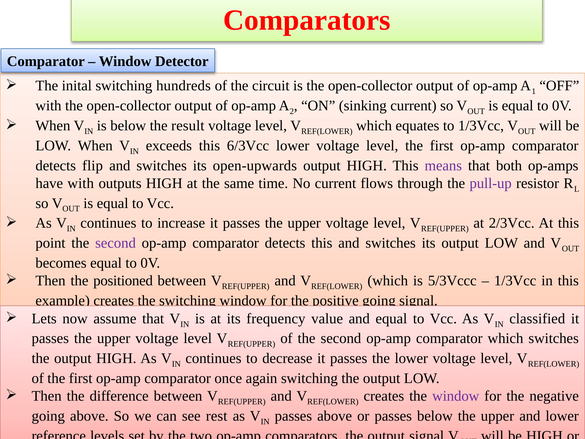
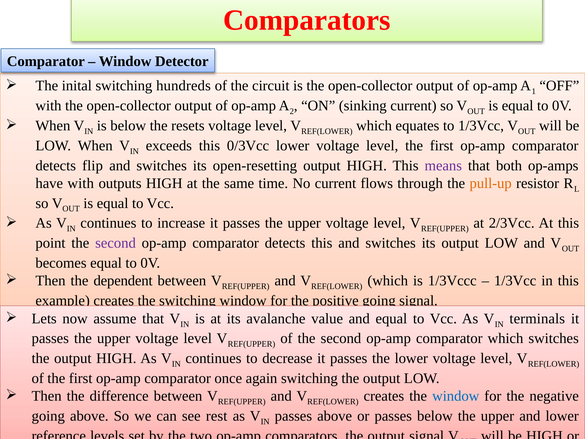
result: result -> resets (188, 126)
6/3Vcc: 6/3Vcc -> 0/3Vcc (248, 146)
open-upwards: open-upwards -> open-resetting (255, 166)
pull-up colour: purple -> orange (491, 183)
positioned: positioned -> dependent (123, 280)
5/3Vccc: 5/3Vccc -> 1/3Vccc (452, 280)
frequency: frequency -> avalanche (276, 318)
classified: classified -> terminals (537, 318)
window colour: purple -> blue (456, 396)
